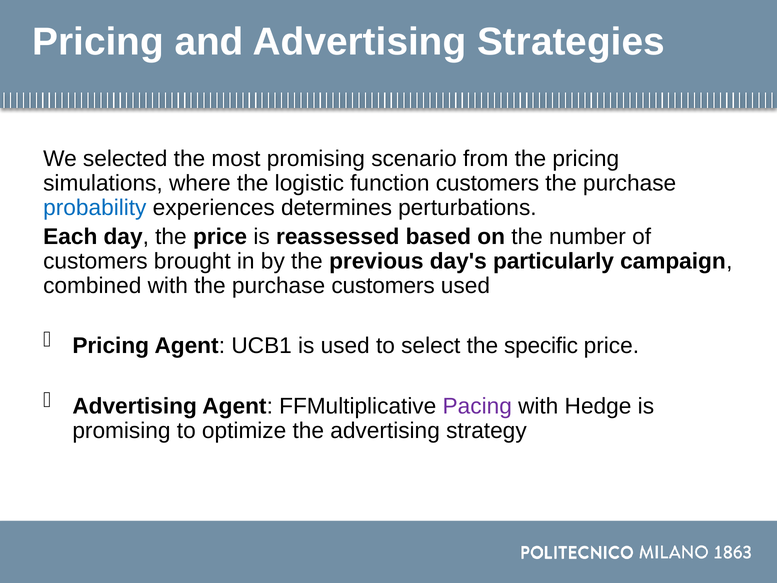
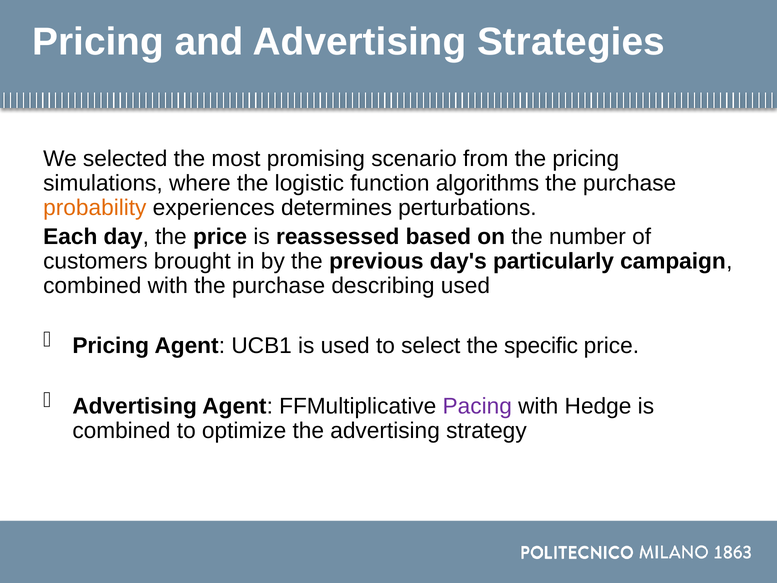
function customers: customers -> algorithms (487, 183)
probability colour: blue -> orange (95, 208)
purchase customers: customers -> describing (383, 286)
promising: promising -> combined (121, 430)
